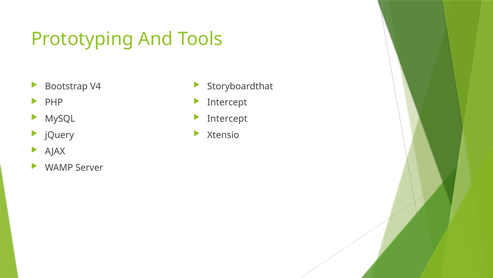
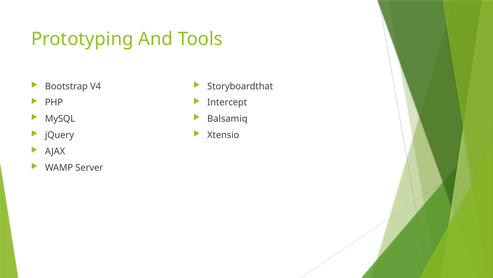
Intercept: Intercept -> Balsamiq (227, 119)
